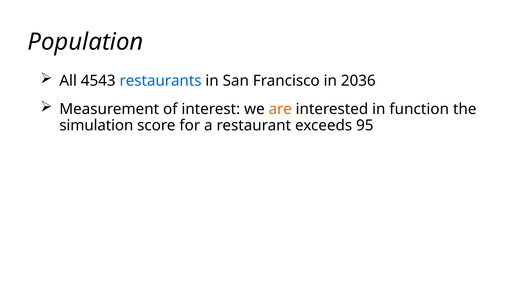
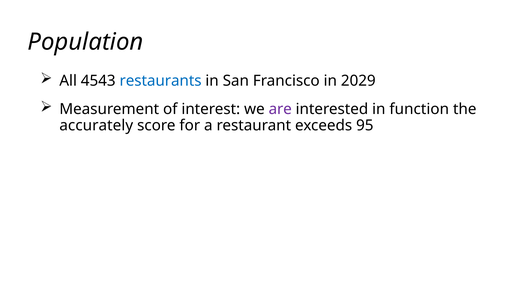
2036: 2036 -> 2029 (358, 81)
are colour: orange -> purple (280, 109)
simulation: simulation -> accurately (96, 125)
